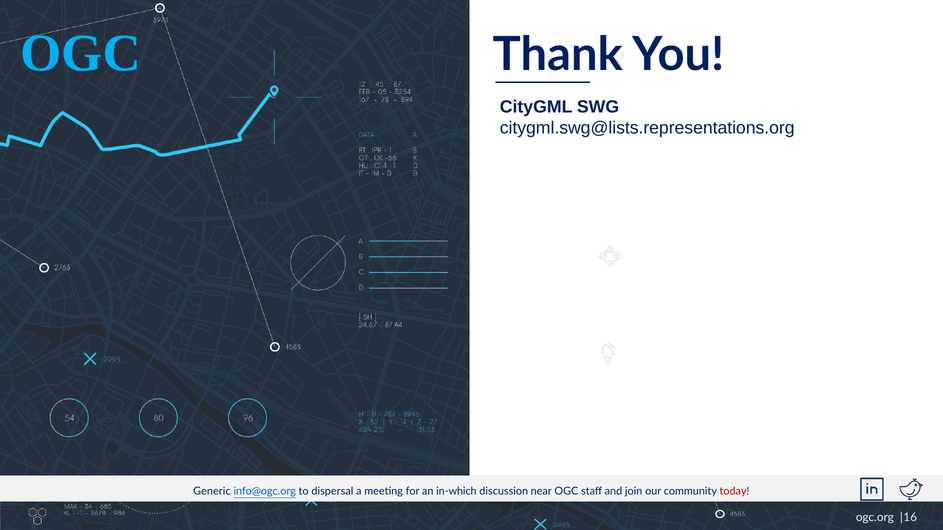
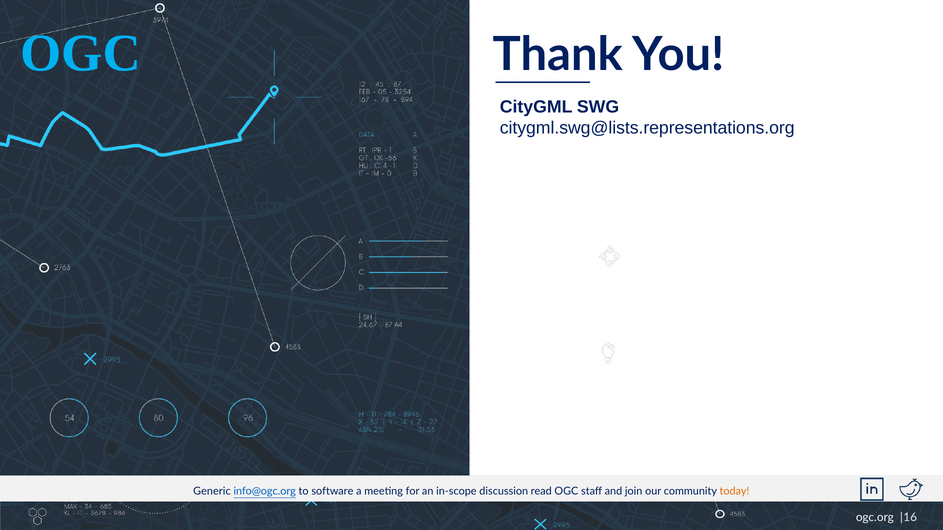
dispersal: dispersal -> software (332, 492)
in-which: in-which -> in-scope (456, 492)
near: near -> read (541, 492)
today colour: red -> orange (734, 492)
